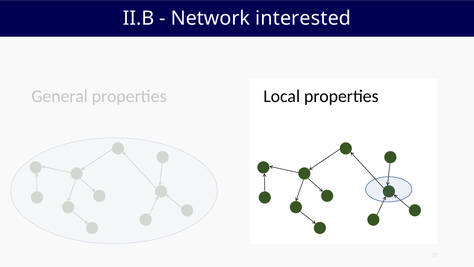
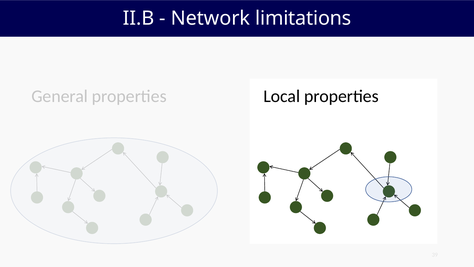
interested: interested -> limitations (303, 18)
